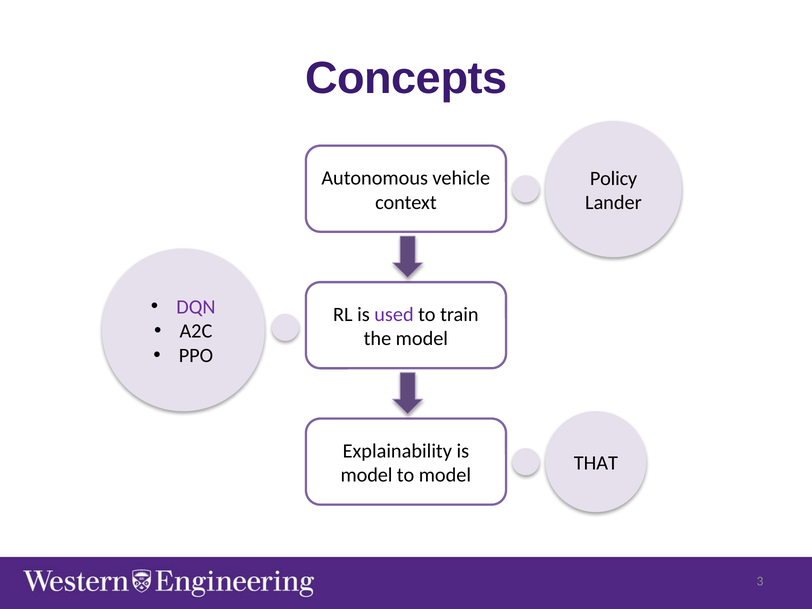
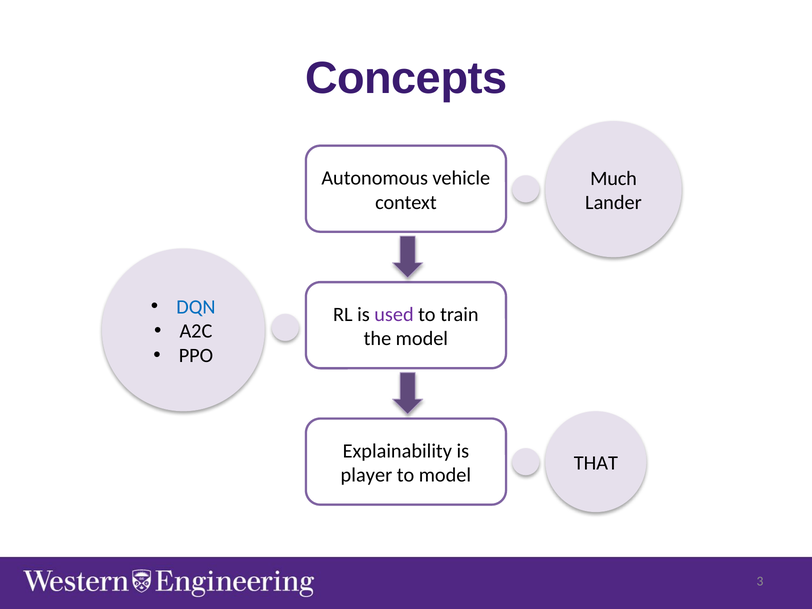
Policy: Policy -> Much (614, 178)
DQN colour: purple -> blue (196, 307)
model: model -> player (366, 475)
